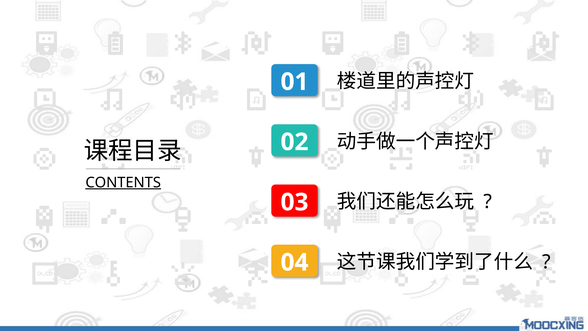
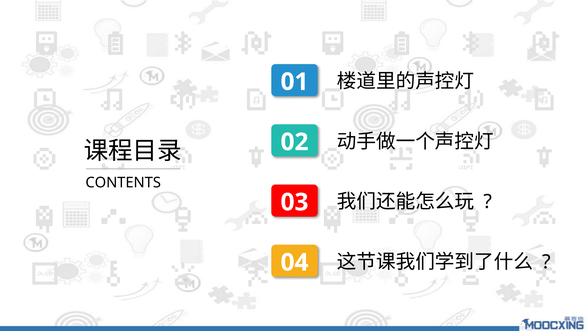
CONTENTS underline: present -> none (123, 182)
